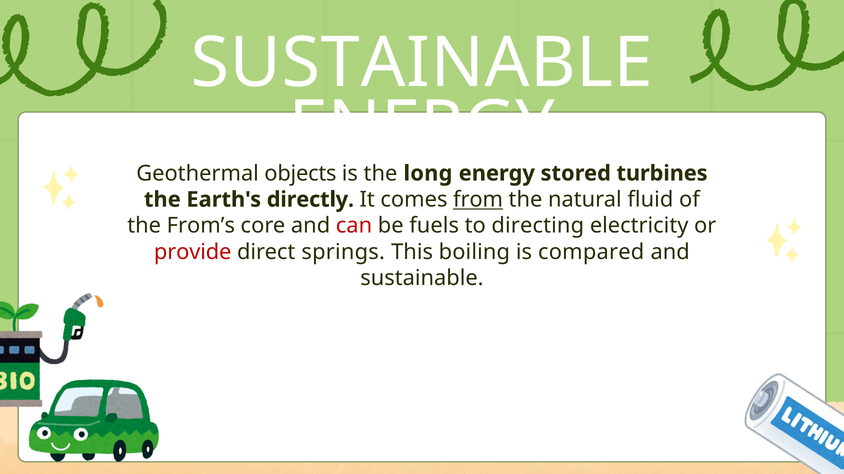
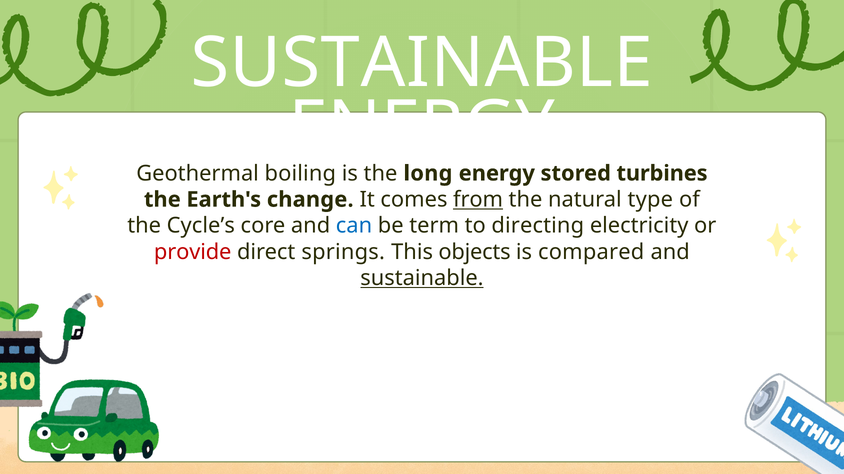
objects: objects -> boiling (300, 174)
directly: directly -> change (310, 200)
fluid: fluid -> type (650, 200)
From’s: From’s -> Cycle’s (201, 226)
can colour: red -> blue (354, 226)
fuels: fuels -> term (434, 226)
boiling: boiling -> objects (475, 252)
sustainable underline: none -> present (422, 279)
